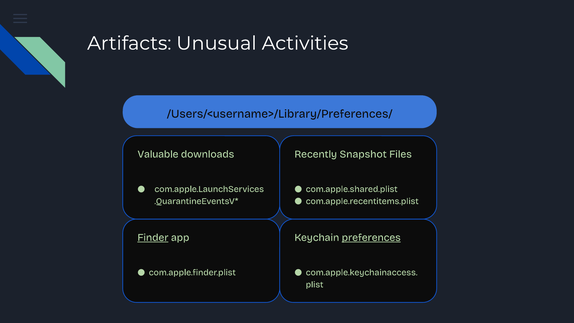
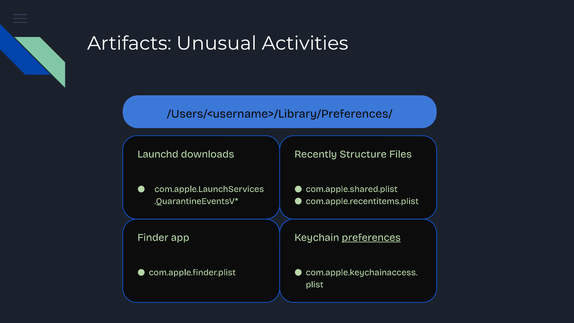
Valuable: Valuable -> Launchd (158, 154)
Snapshot: Snapshot -> Structure (363, 154)
Finder underline: present -> none (153, 237)
